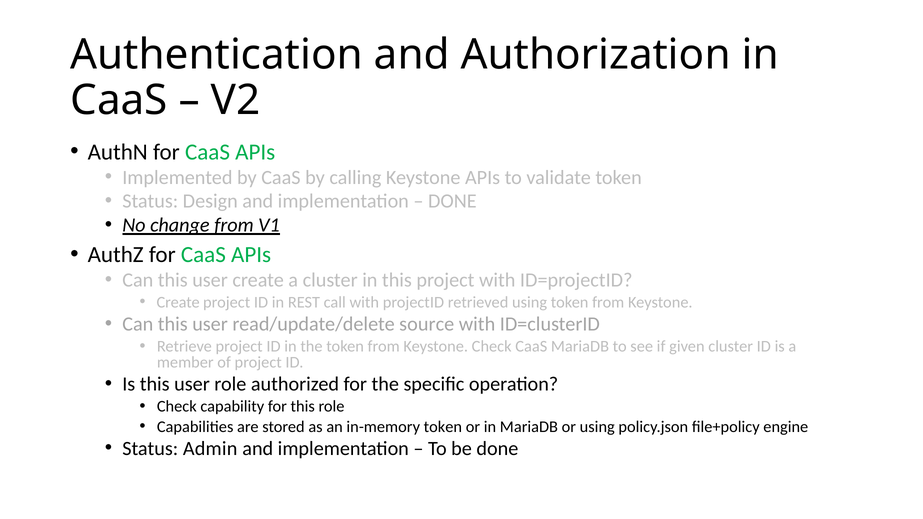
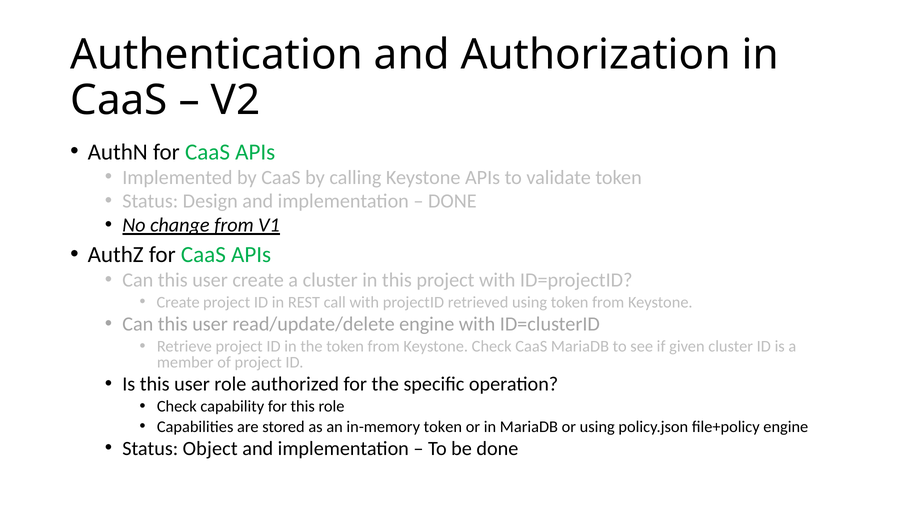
read/update/delete source: source -> engine (427, 324)
Admin: Admin -> Object (210, 449)
